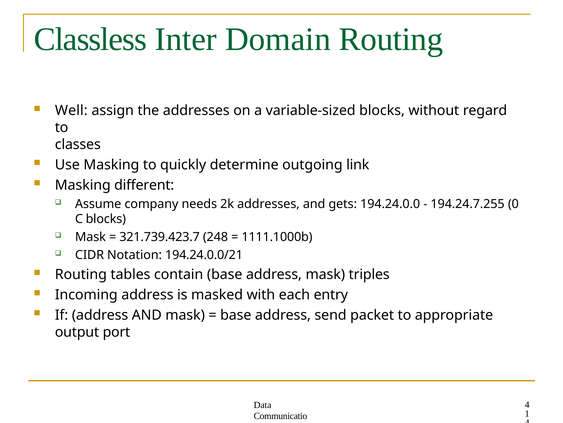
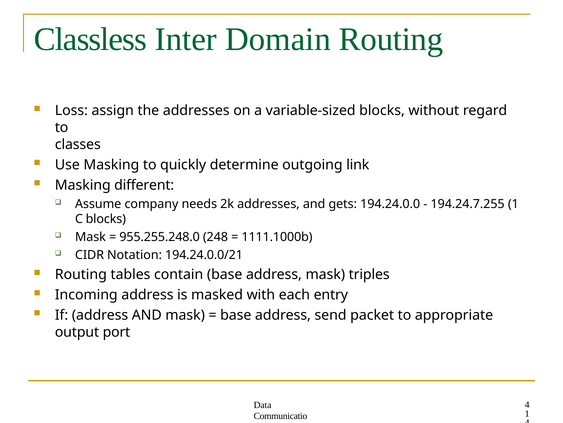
Well: Well -> Loss (71, 110)
194.24.7.255 0: 0 -> 1 (513, 204)
321.739.423.7: 321.739.423.7 -> 955.255.248.0 (160, 237)
